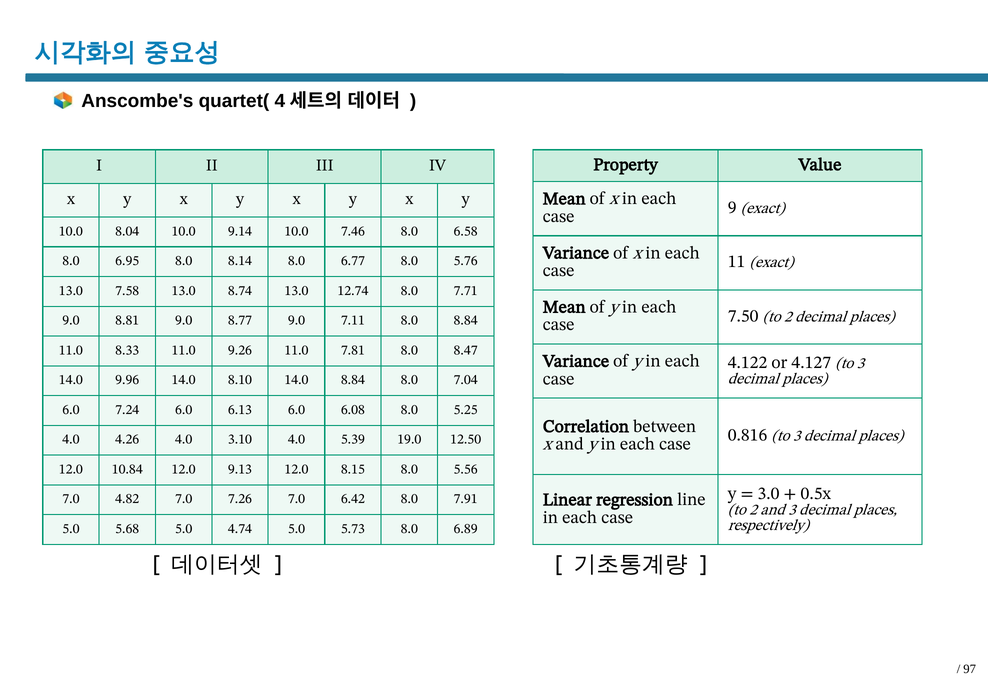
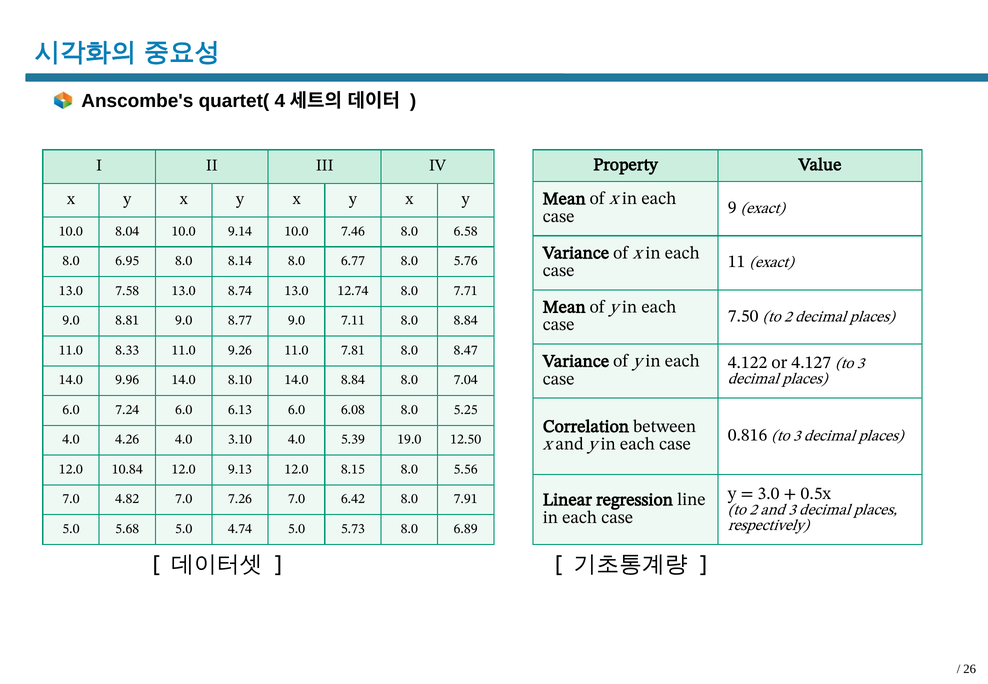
97: 97 -> 26 (970, 669)
